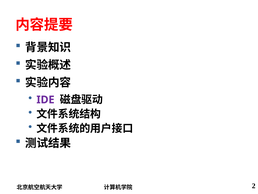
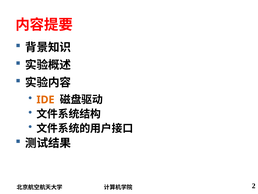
IDE colour: purple -> orange (45, 100)
